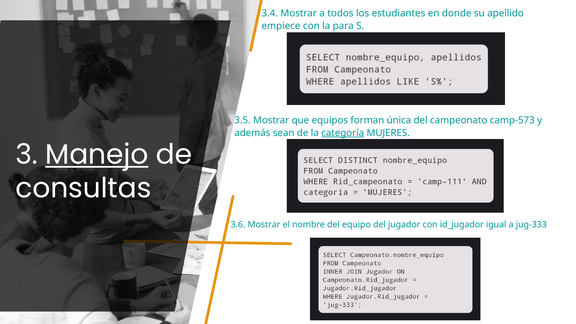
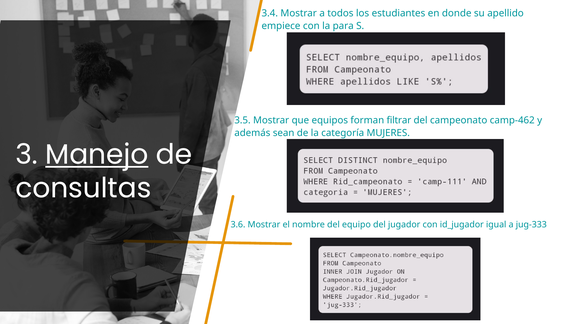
única: única -> filtrar (399, 120)
camp-573: camp-573 -> camp-462 (512, 120)
categoría underline: present -> none (343, 133)
